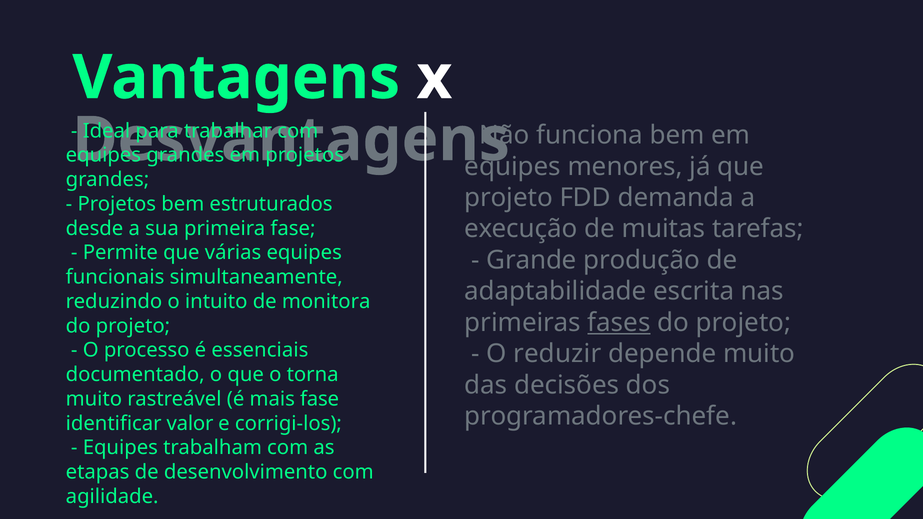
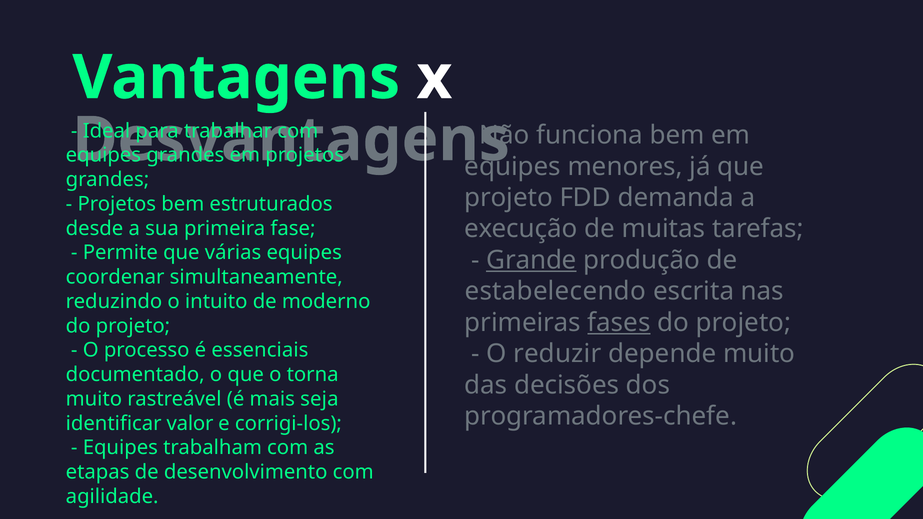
Grande underline: none -> present (531, 260)
funcionais: funcionais -> coordenar (115, 277)
adaptabilidade: adaptabilidade -> estabelecendo (555, 291)
monitora: monitora -> moderno (326, 302)
mais fase: fase -> seja (319, 399)
